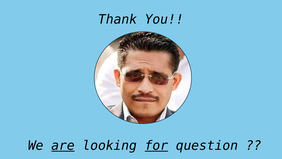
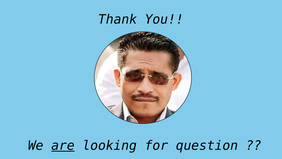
for underline: present -> none (156, 145)
